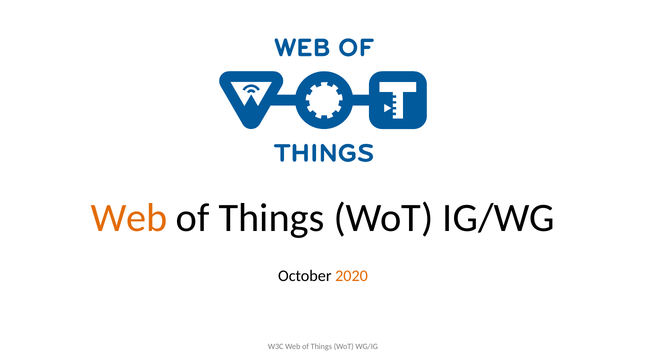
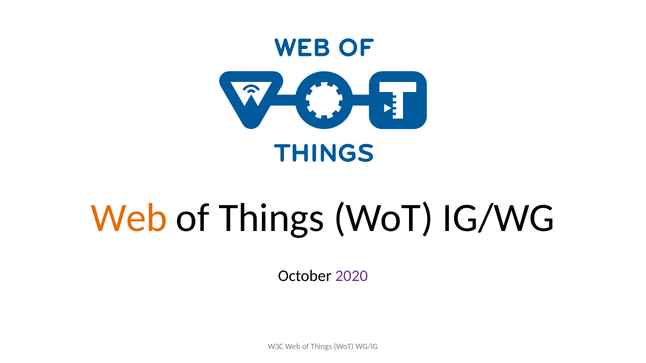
2020 colour: orange -> purple (352, 276)
